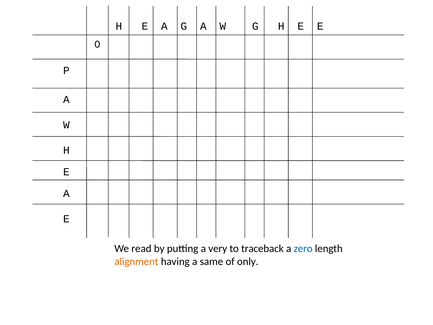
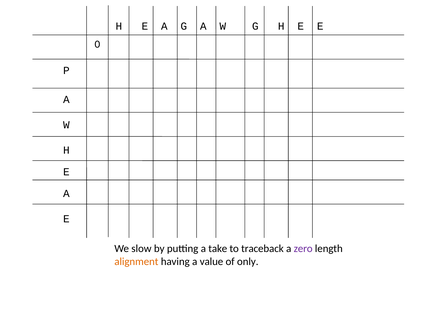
read: read -> slow (141, 248)
very: very -> take (218, 248)
zero colour: blue -> purple (303, 248)
same: same -> value (211, 261)
